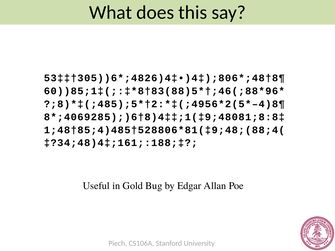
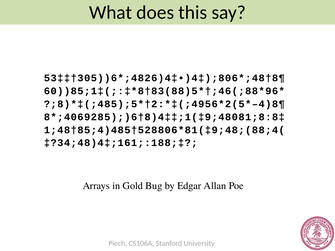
Useful: Useful -> Arrays (96, 186)
